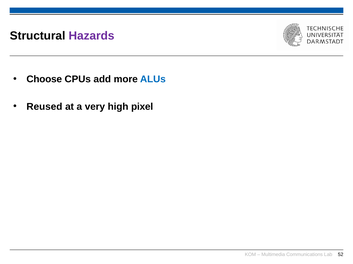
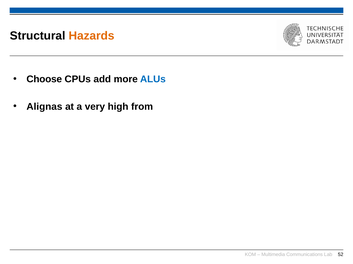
Hazards colour: purple -> orange (91, 36)
Reused: Reused -> Alignas (44, 107)
pixel: pixel -> from (142, 107)
